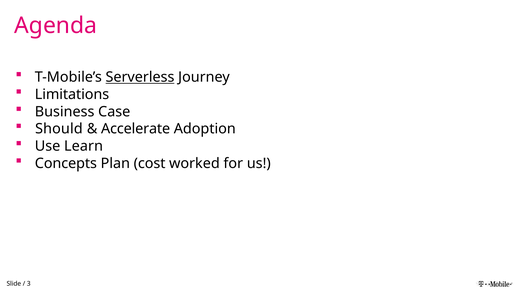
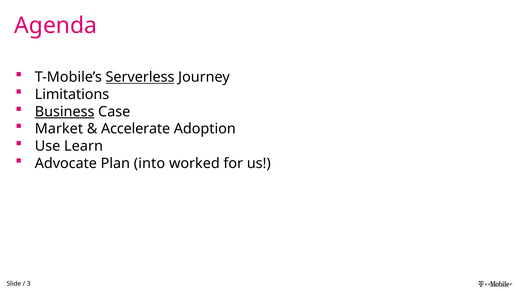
Business underline: none -> present (65, 112)
Should: Should -> Market (59, 129)
Concepts: Concepts -> Advocate (66, 163)
cost: cost -> into (149, 163)
